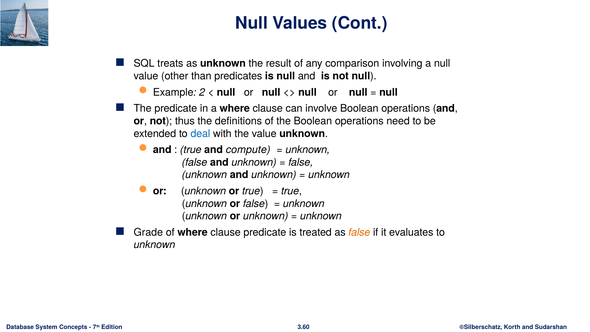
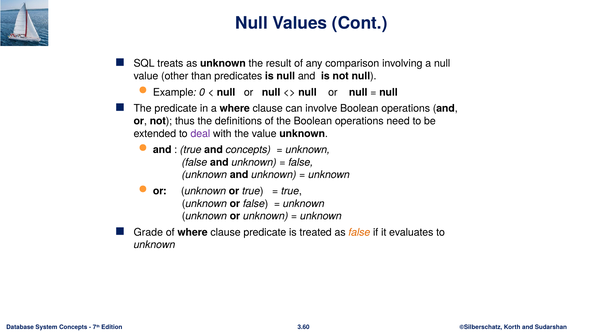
2: 2 -> 0 (202, 92)
deal colour: blue -> purple (200, 133)
and compute: compute -> concepts (248, 150)
